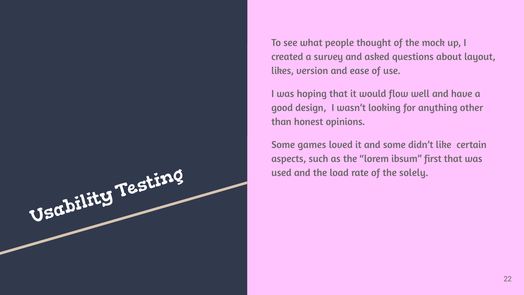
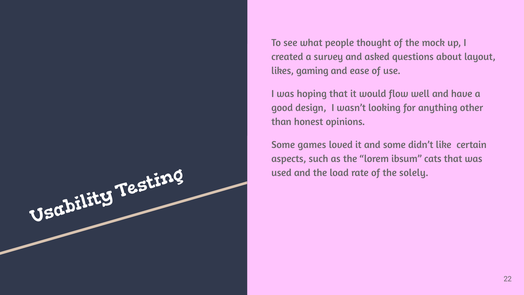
version: version -> gaming (312, 71)
first: first -> cats (433, 159)
